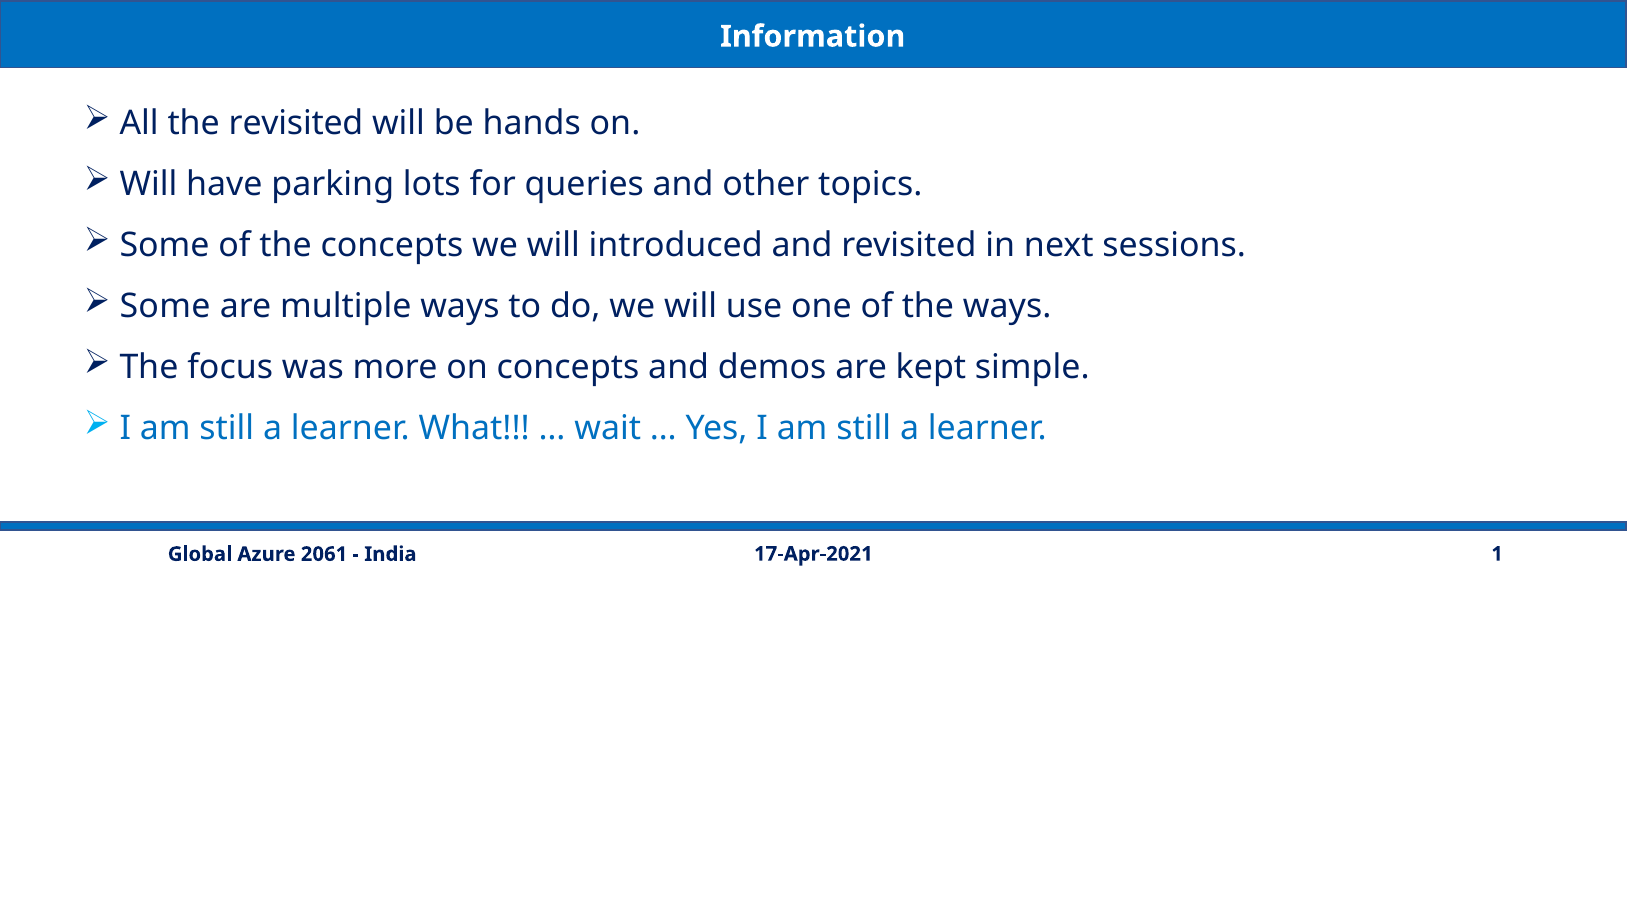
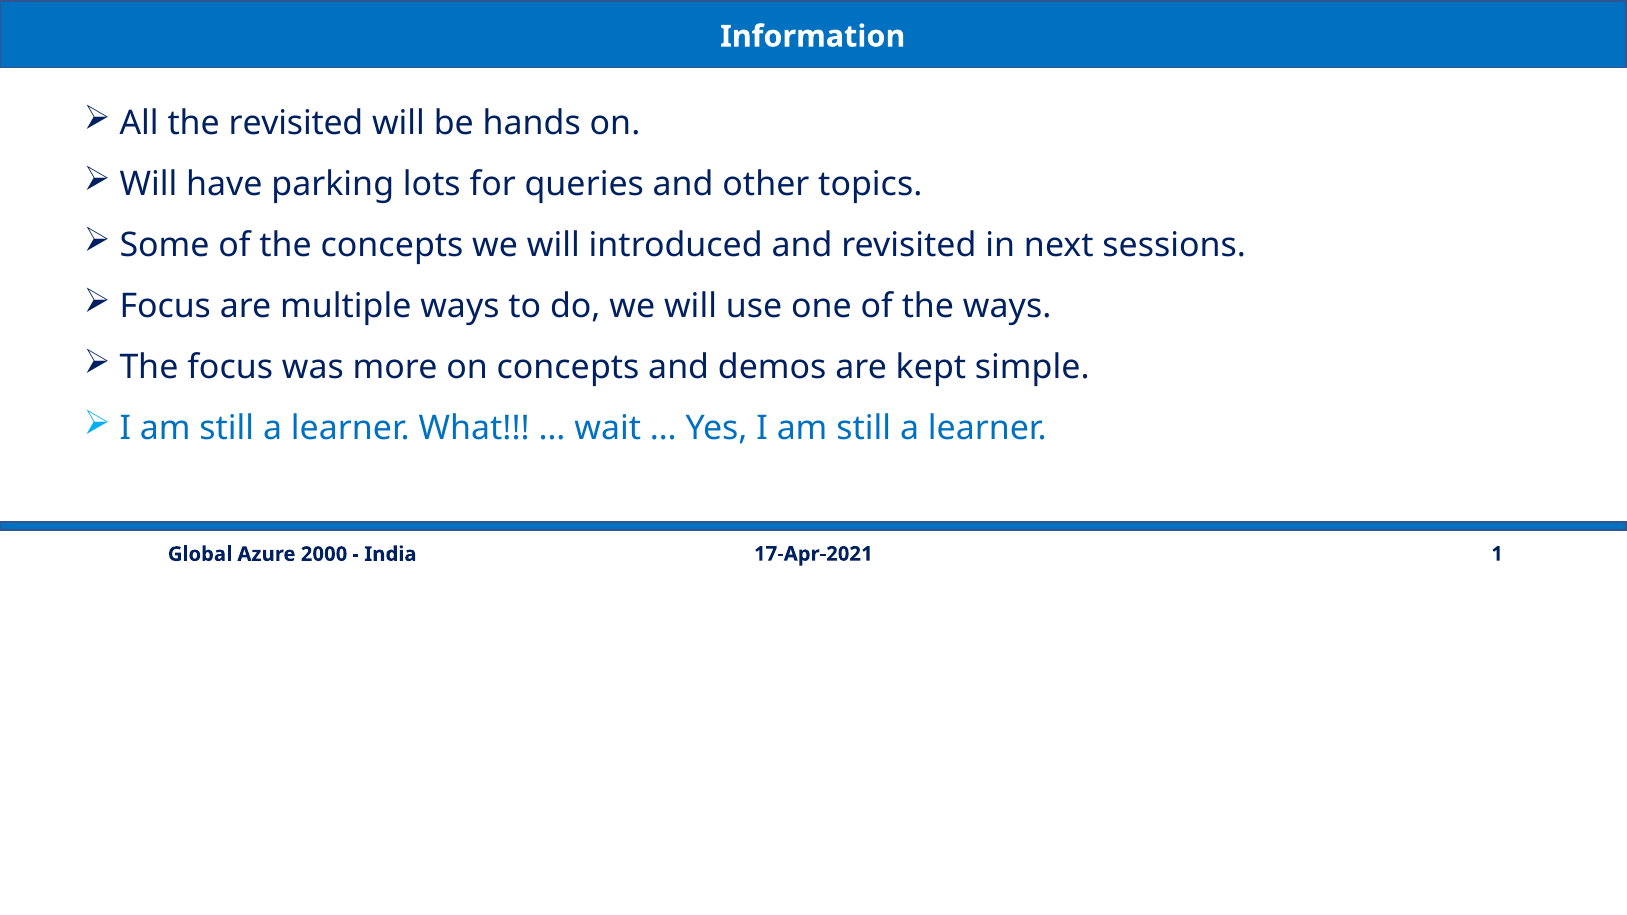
Some: Some -> Focus (165, 307)
2061: 2061 -> 2000 (324, 554)
